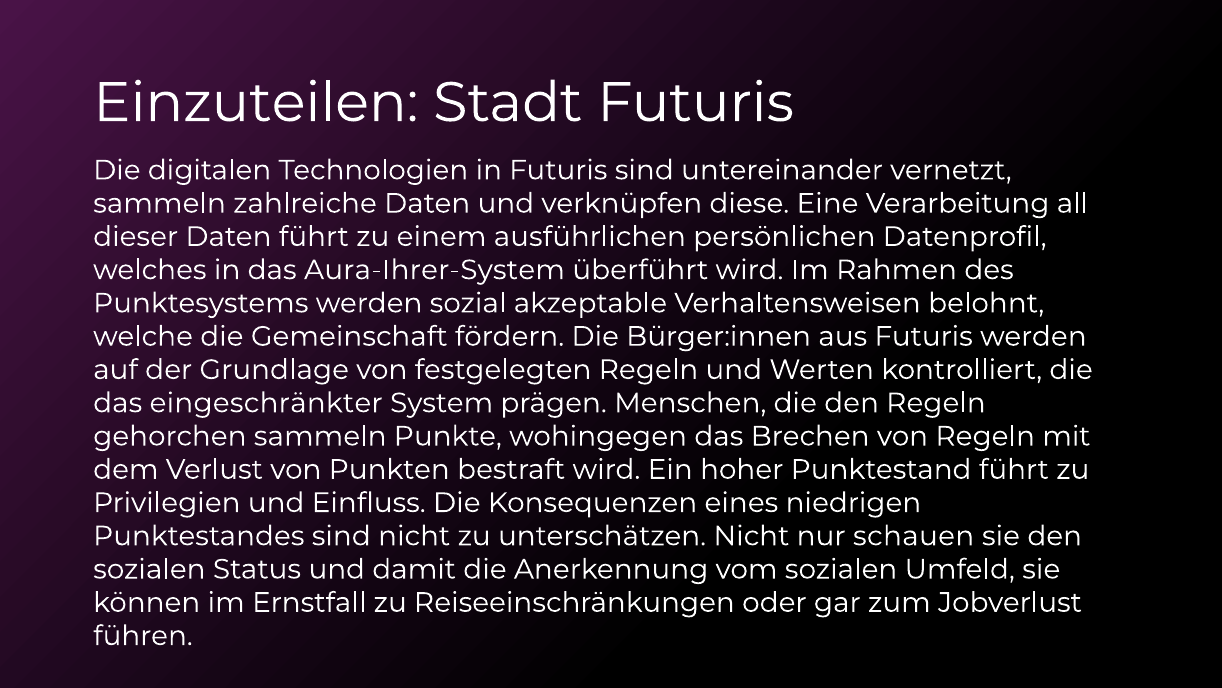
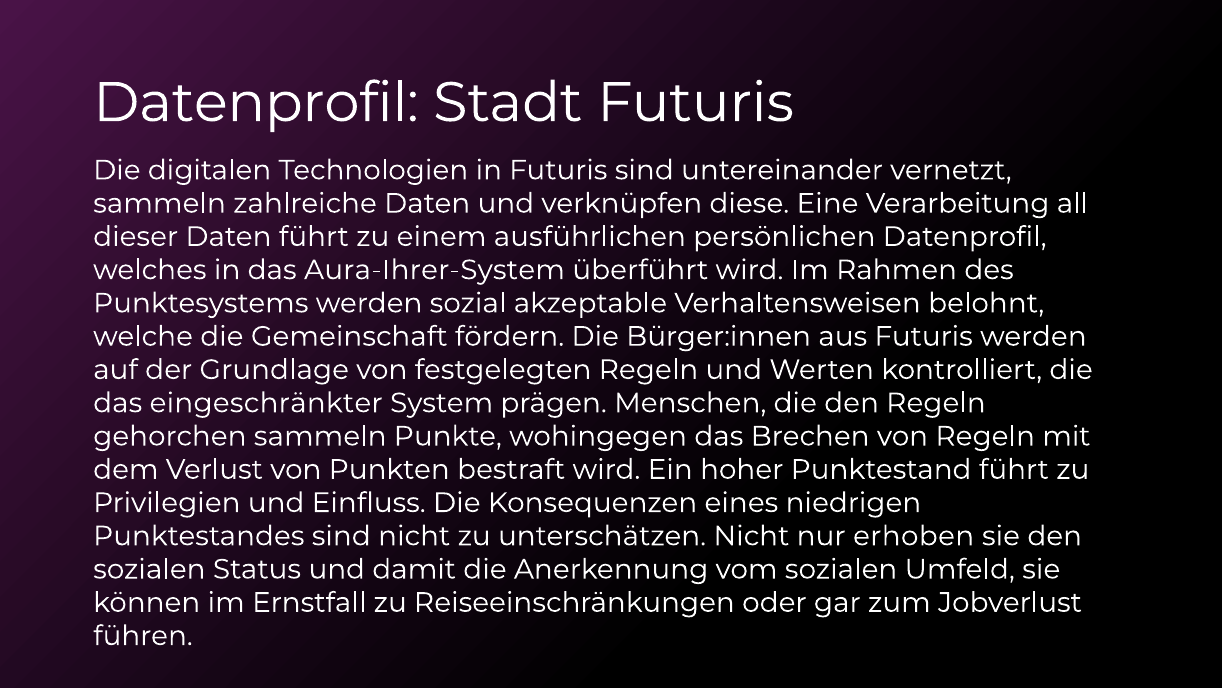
Einzuteilen: Einzuteilen -> Datenprofil (256, 103)
schauen: schauen -> erhoben (914, 536)
